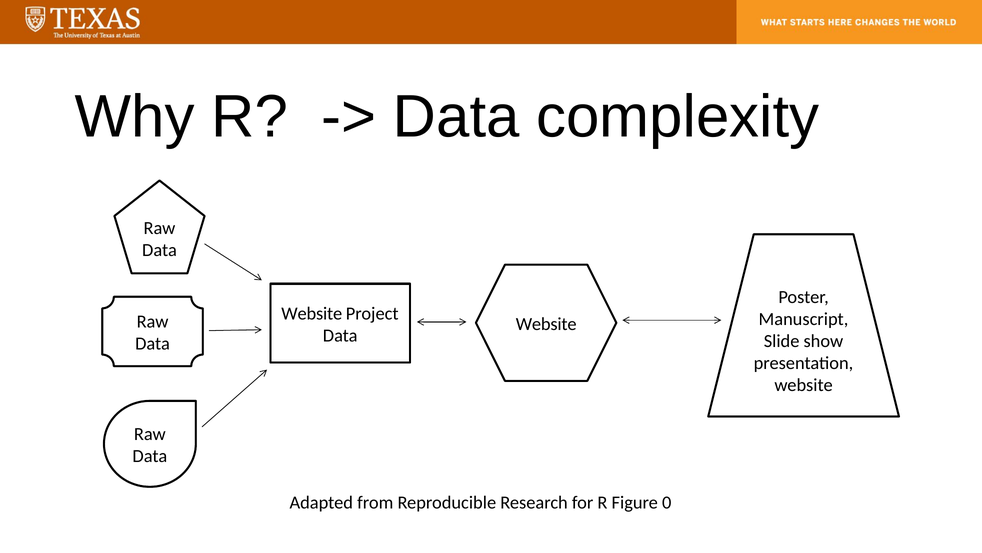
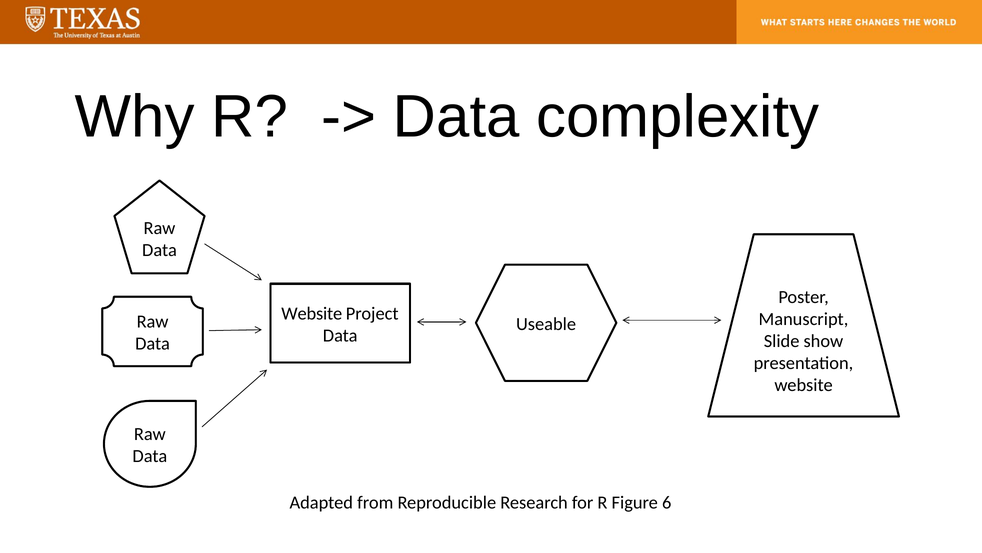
Website: Website -> Useable (546, 324)
0: 0 -> 6 (667, 502)
